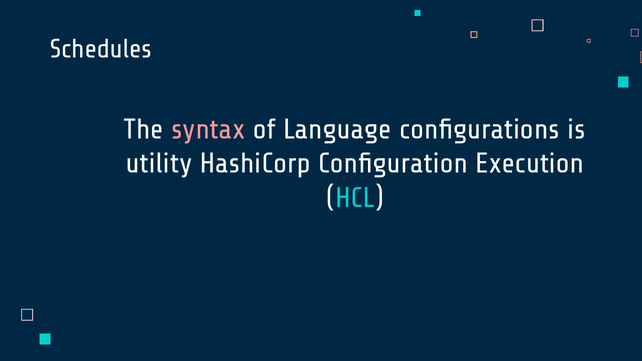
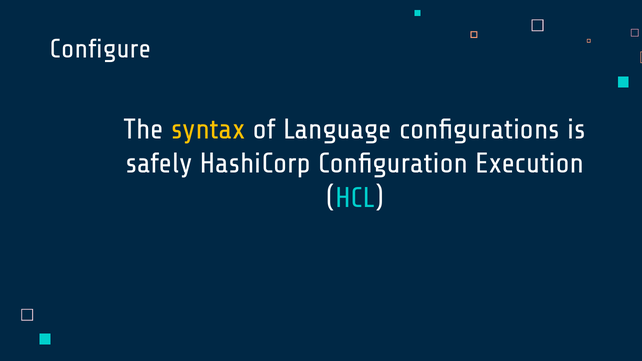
Schedules: Schedules -> Configure (101, 49)
syntax colour: pink -> yellow (208, 129)
utility: utility -> safely (159, 164)
